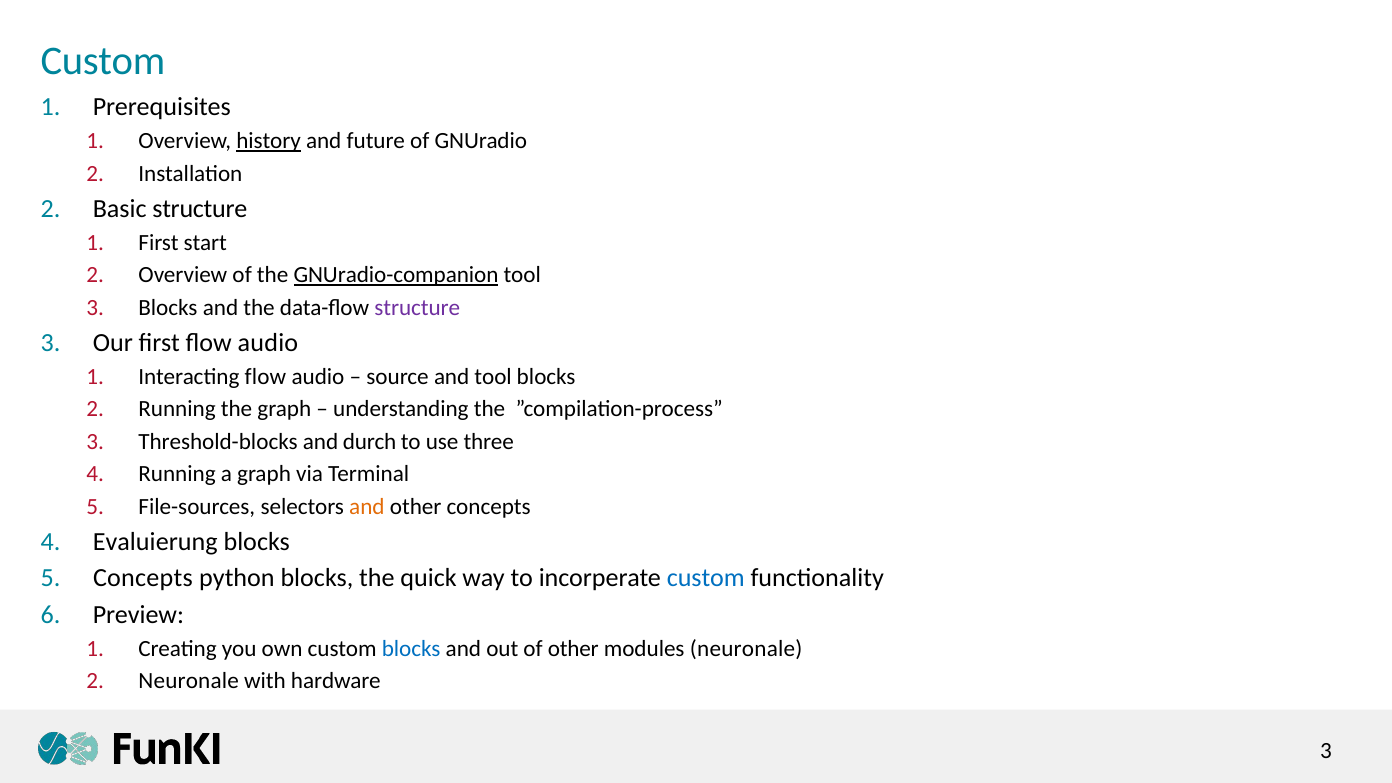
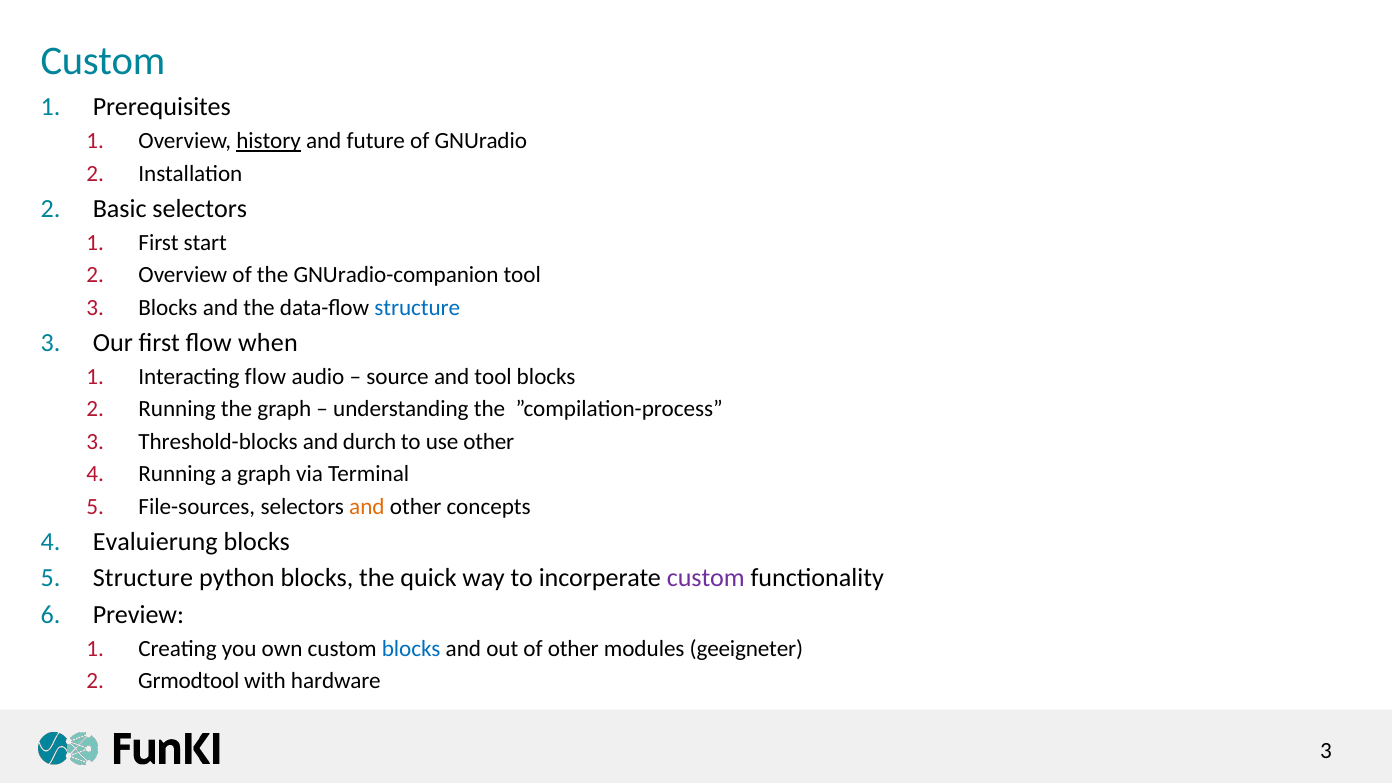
Basic structure: structure -> selectors (200, 209)
GNUradio-companion underline: present -> none (396, 275)
structure colour: purple -> blue (417, 308)
first flow audio: audio -> when (268, 343)
use three: three -> other (489, 442)
Concepts: Concepts -> Structure (143, 578)
custom colour: blue -> purple (706, 578)
modules neuronale: neuronale -> geeigneter (746, 649)
Neuronale: Neuronale -> Grmodtool (189, 681)
